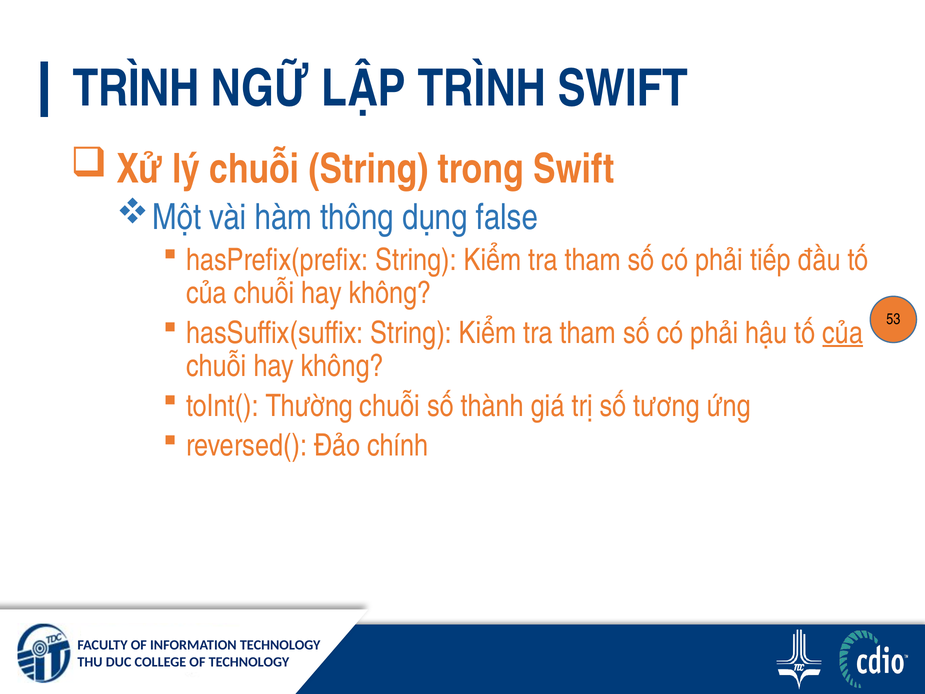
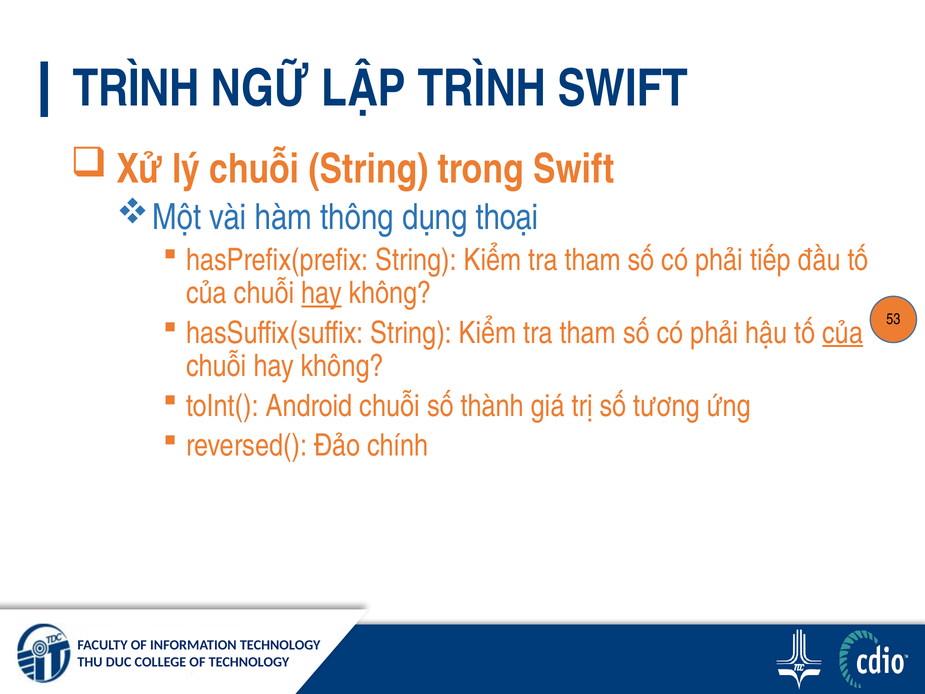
false: false -> thoại (507, 217)
hay underline: none -> present (322, 293)
Thường: Thường -> Android (309, 406)
